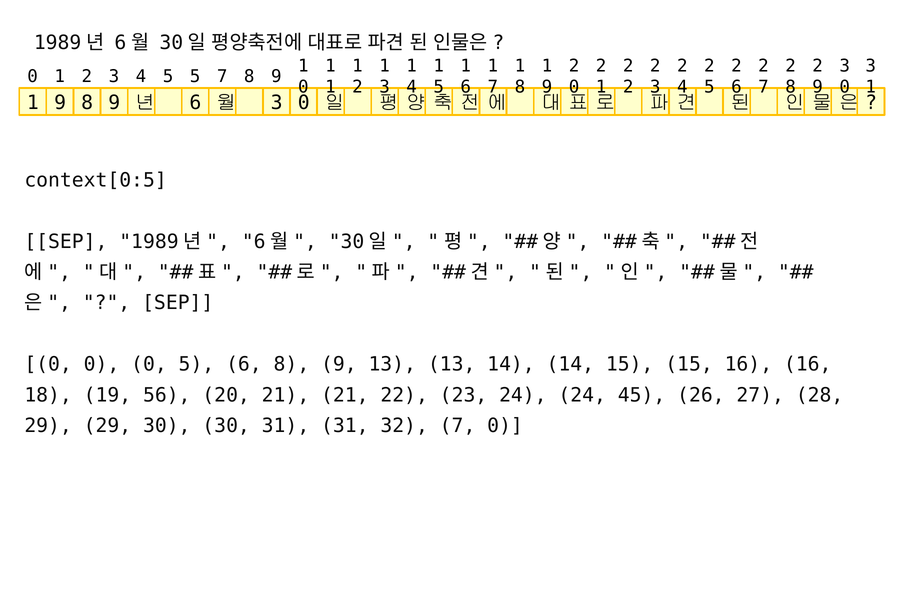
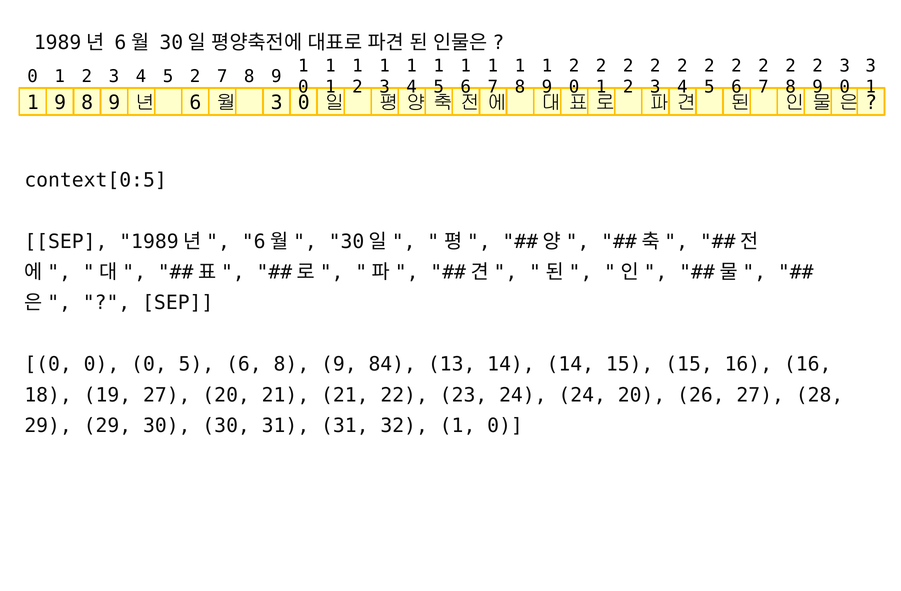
4 5 5: 5 -> 2 (195, 77)
9 13: 13 -> 84 (392, 365)
19 56: 56 -> 27 (167, 396)
24 45: 45 -> 20 (642, 396)
32 7: 7 -> 1 (458, 426)
